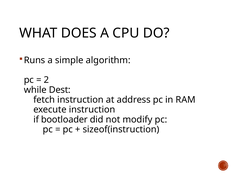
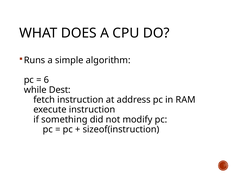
2: 2 -> 6 (46, 80)
bootloader: bootloader -> something (64, 119)
